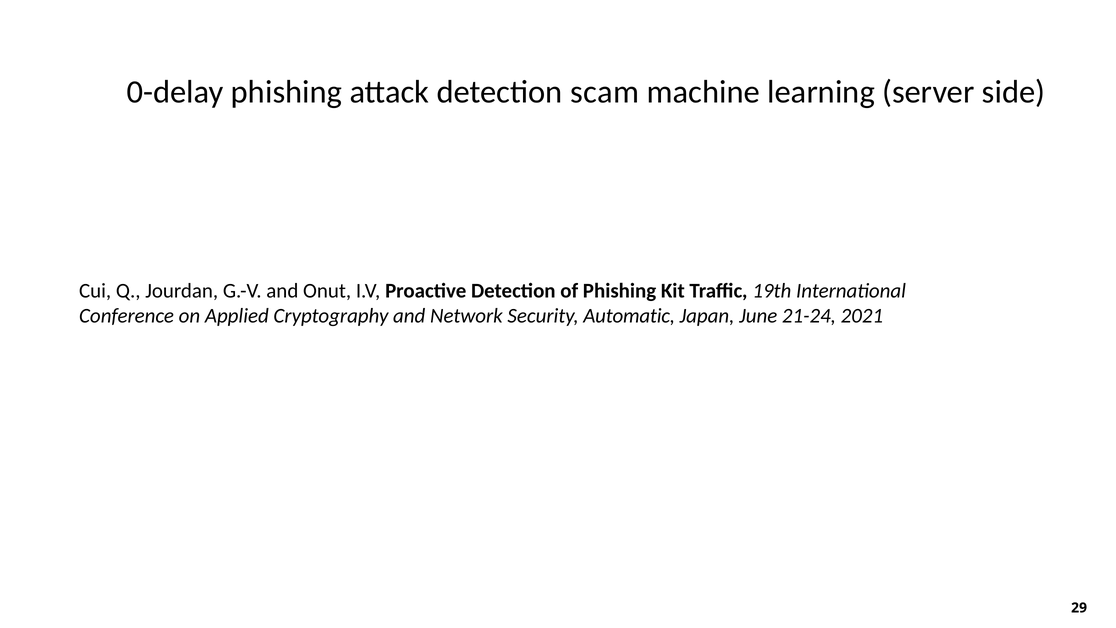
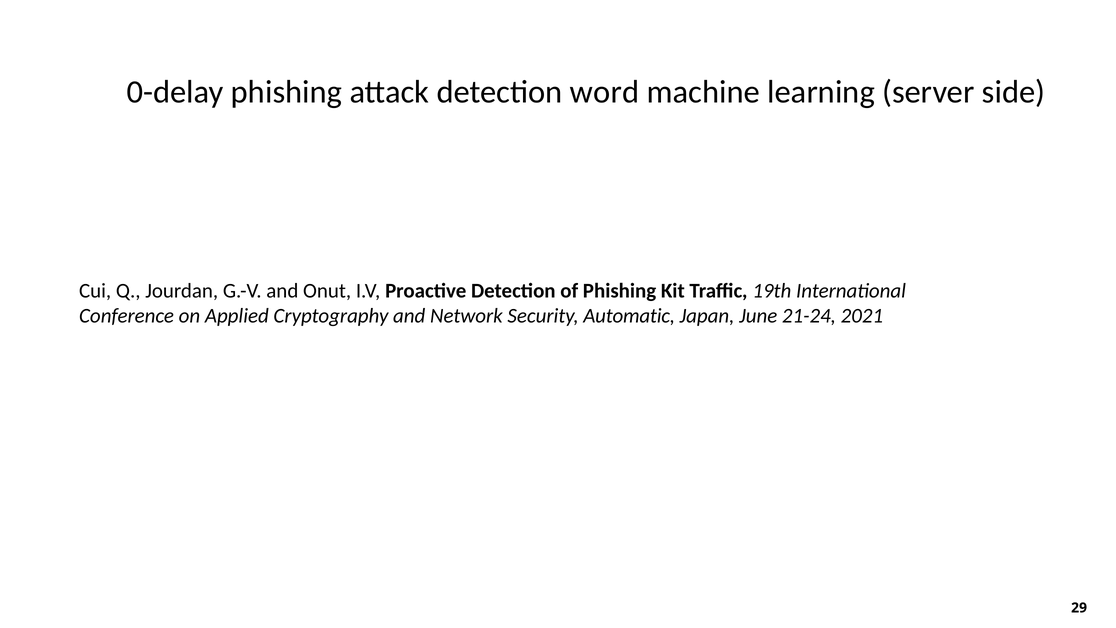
scam: scam -> word (605, 92)
